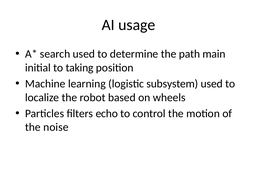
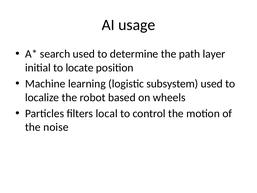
main: main -> layer (214, 54)
taking: taking -> locate (80, 68)
echo: echo -> local (107, 113)
